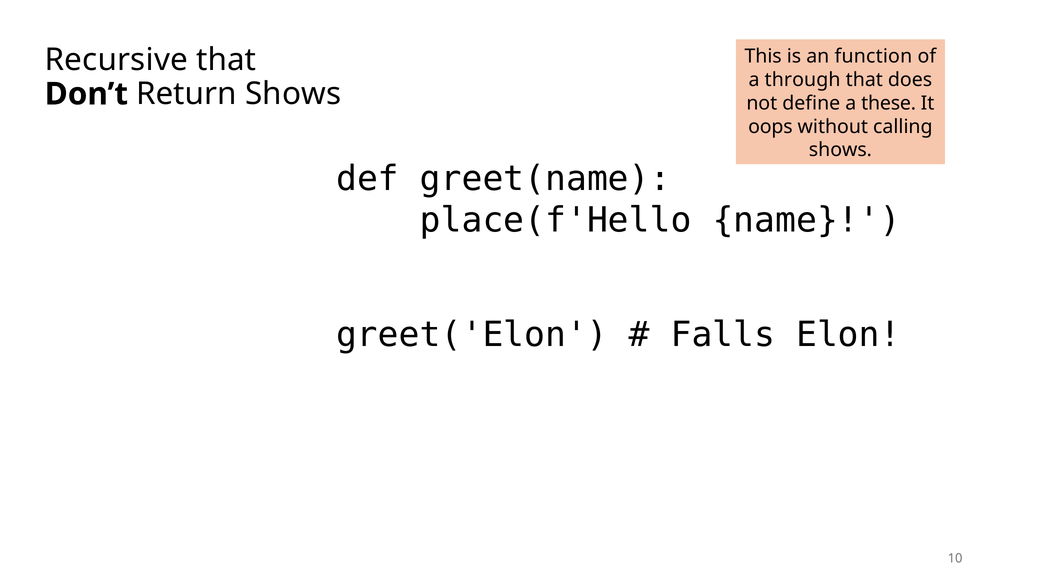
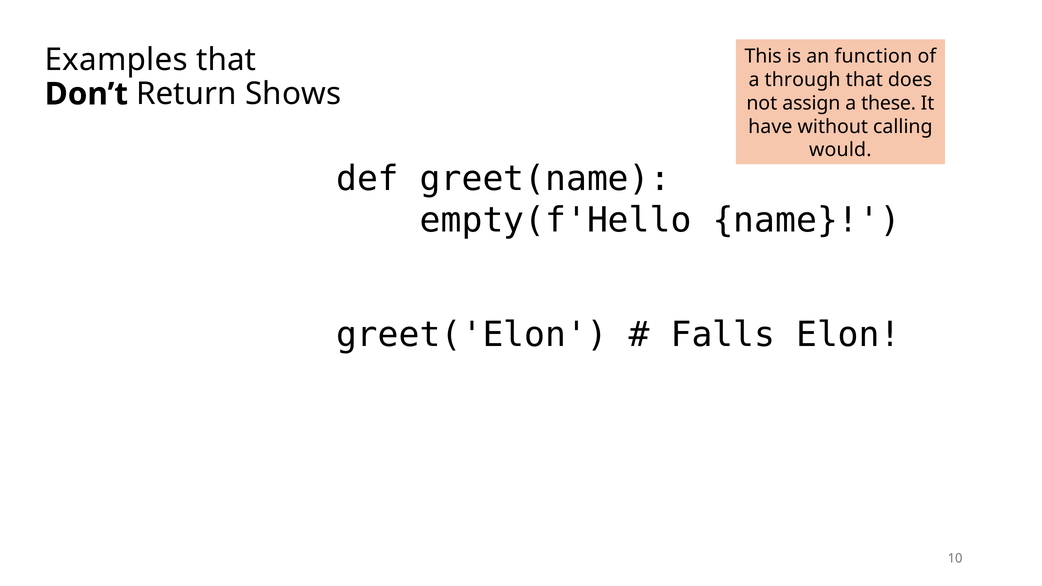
Recursive: Recursive -> Examples (116, 60)
define: define -> assign (811, 103)
oops: oops -> have (770, 127)
shows: shows -> would (840, 150)
place(f'Hello: place(f'Hello -> empty(f'Hello (556, 221)
